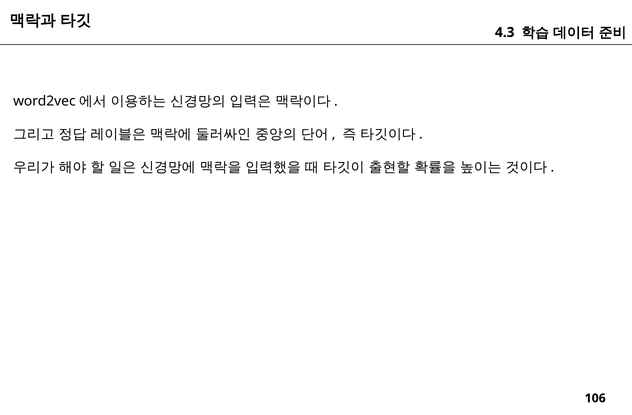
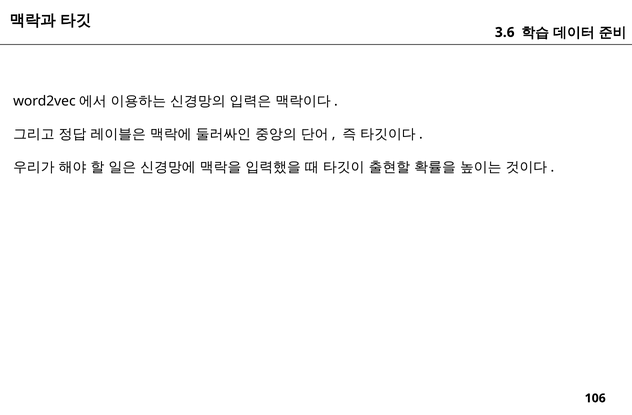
4.3: 4.3 -> 3.6 (505, 32)
